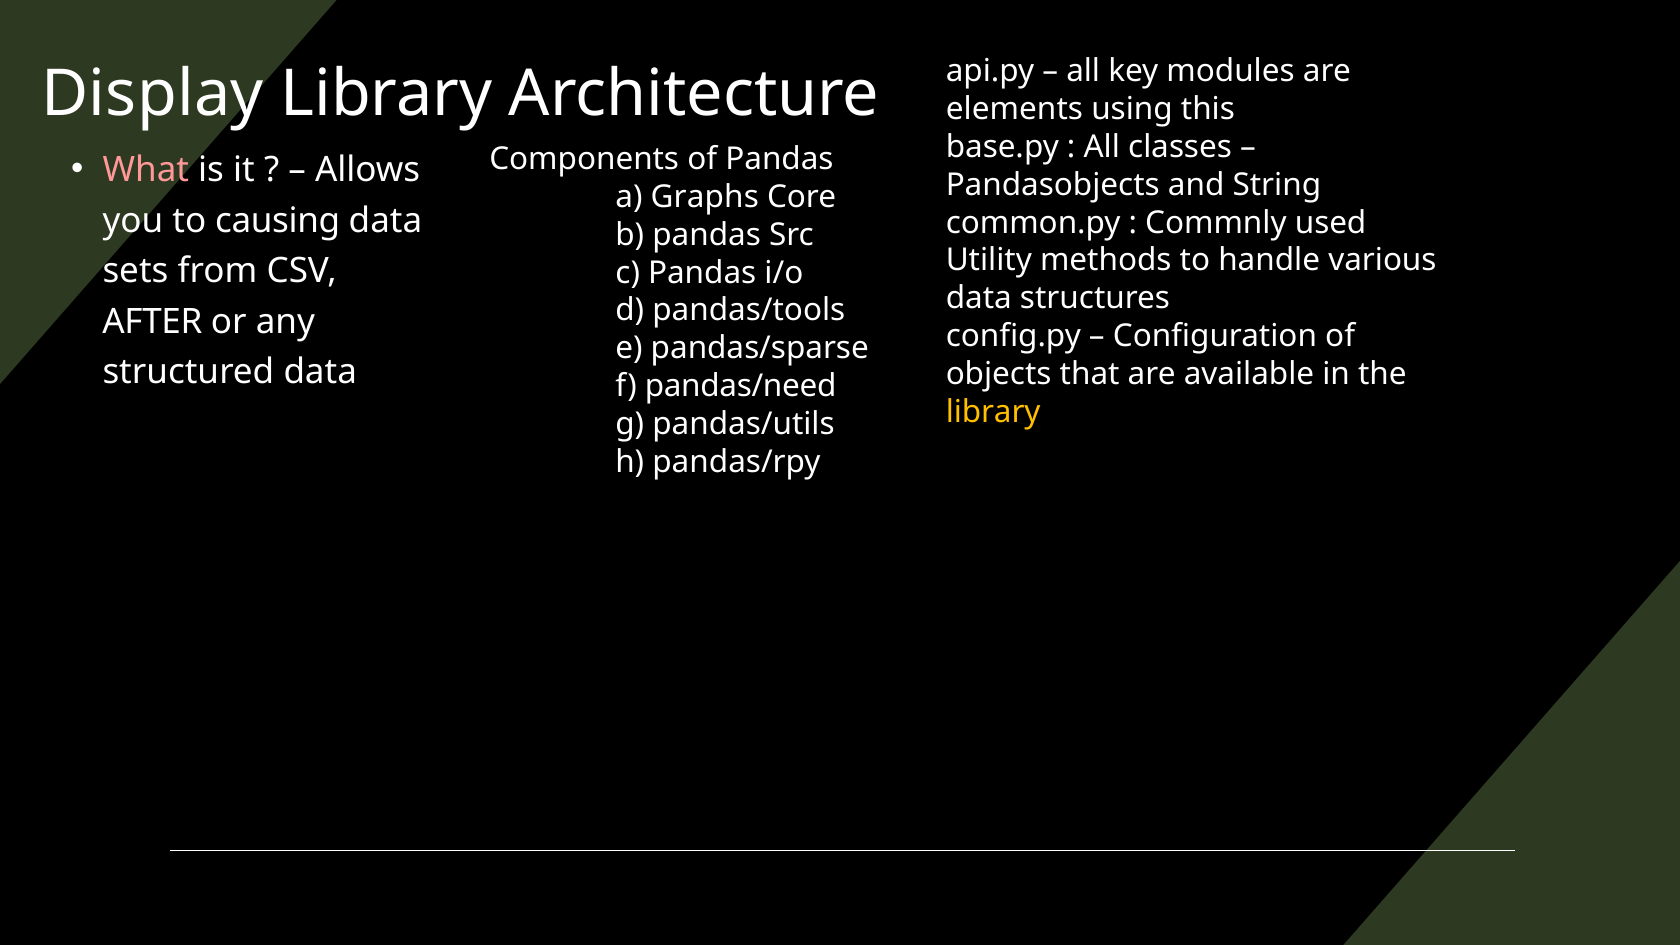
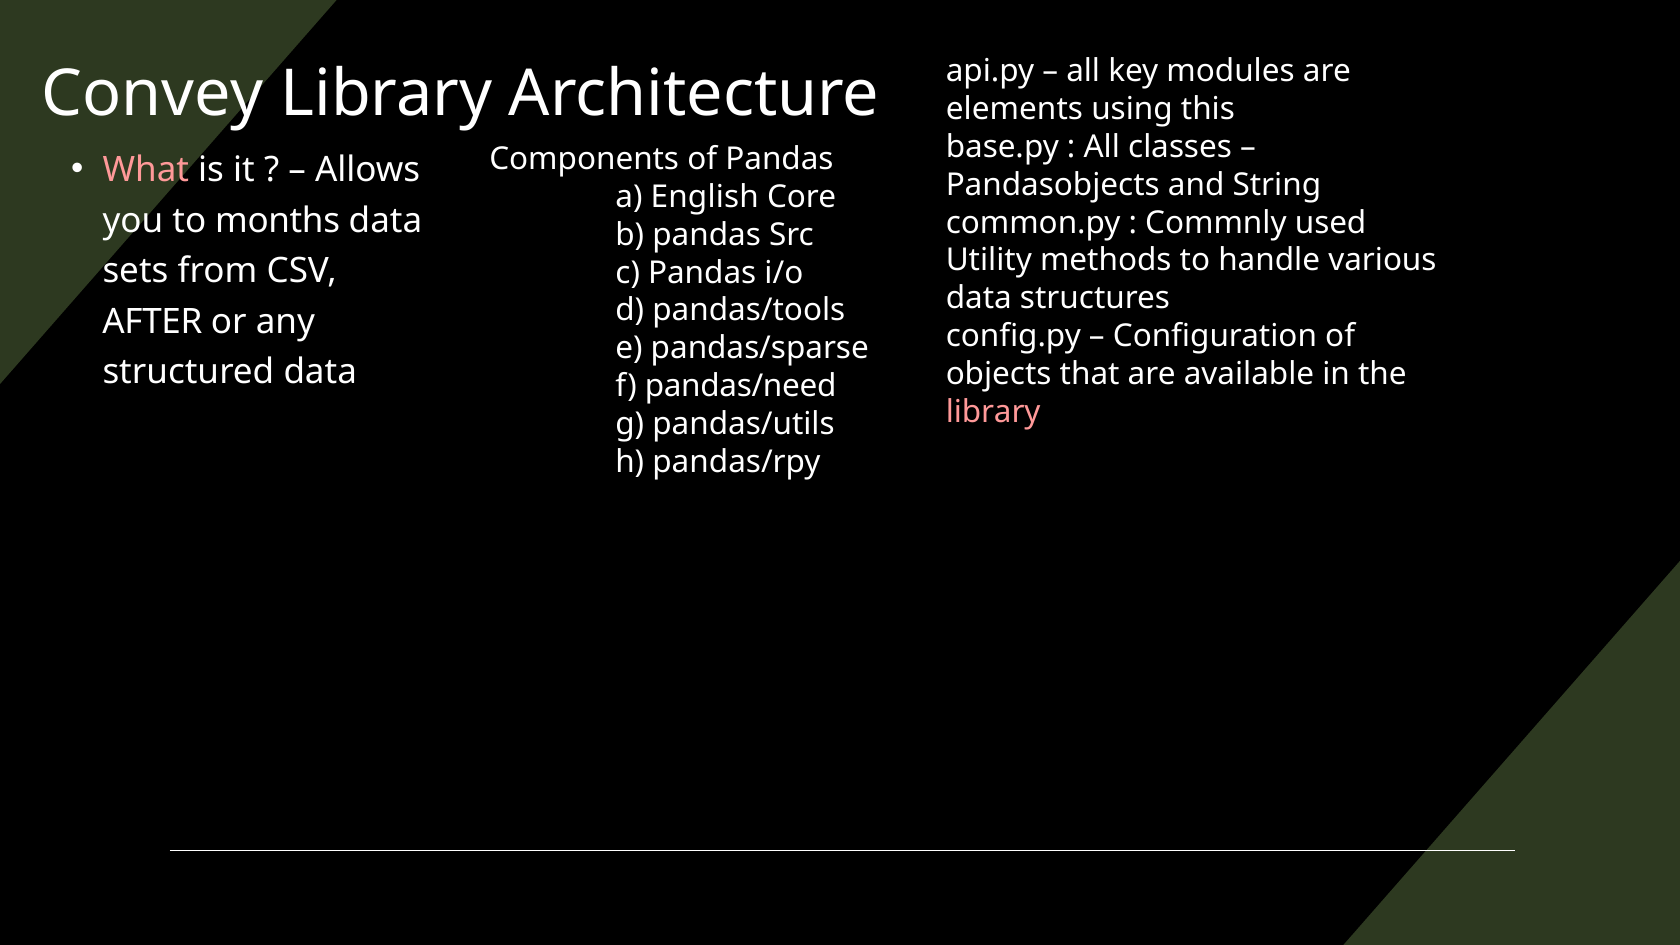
Display: Display -> Convey (153, 94)
Graphs: Graphs -> English (705, 197)
causing: causing -> months (278, 221)
library colour: yellow -> pink (993, 412)
